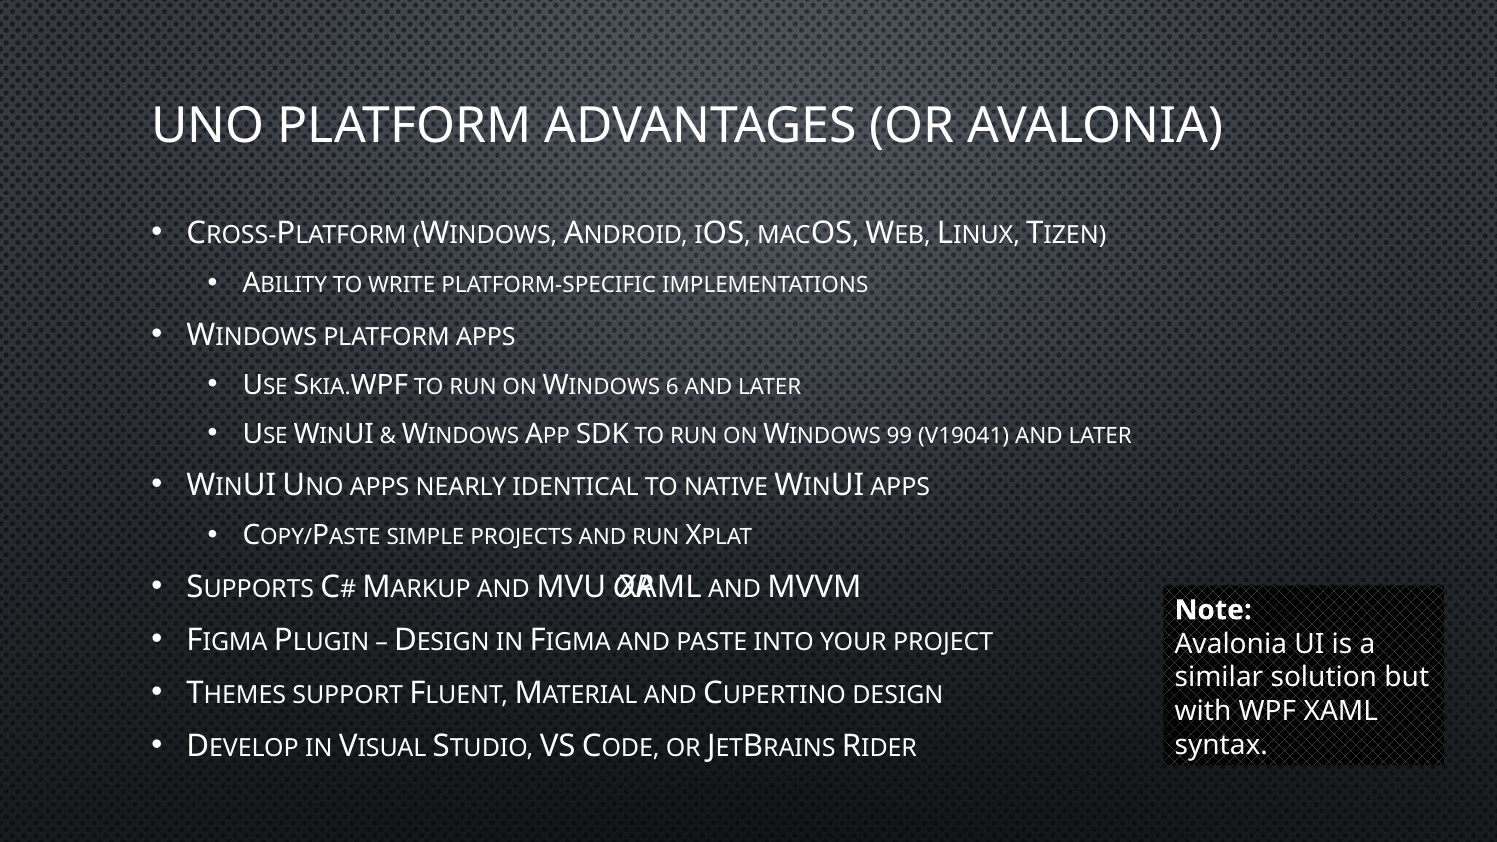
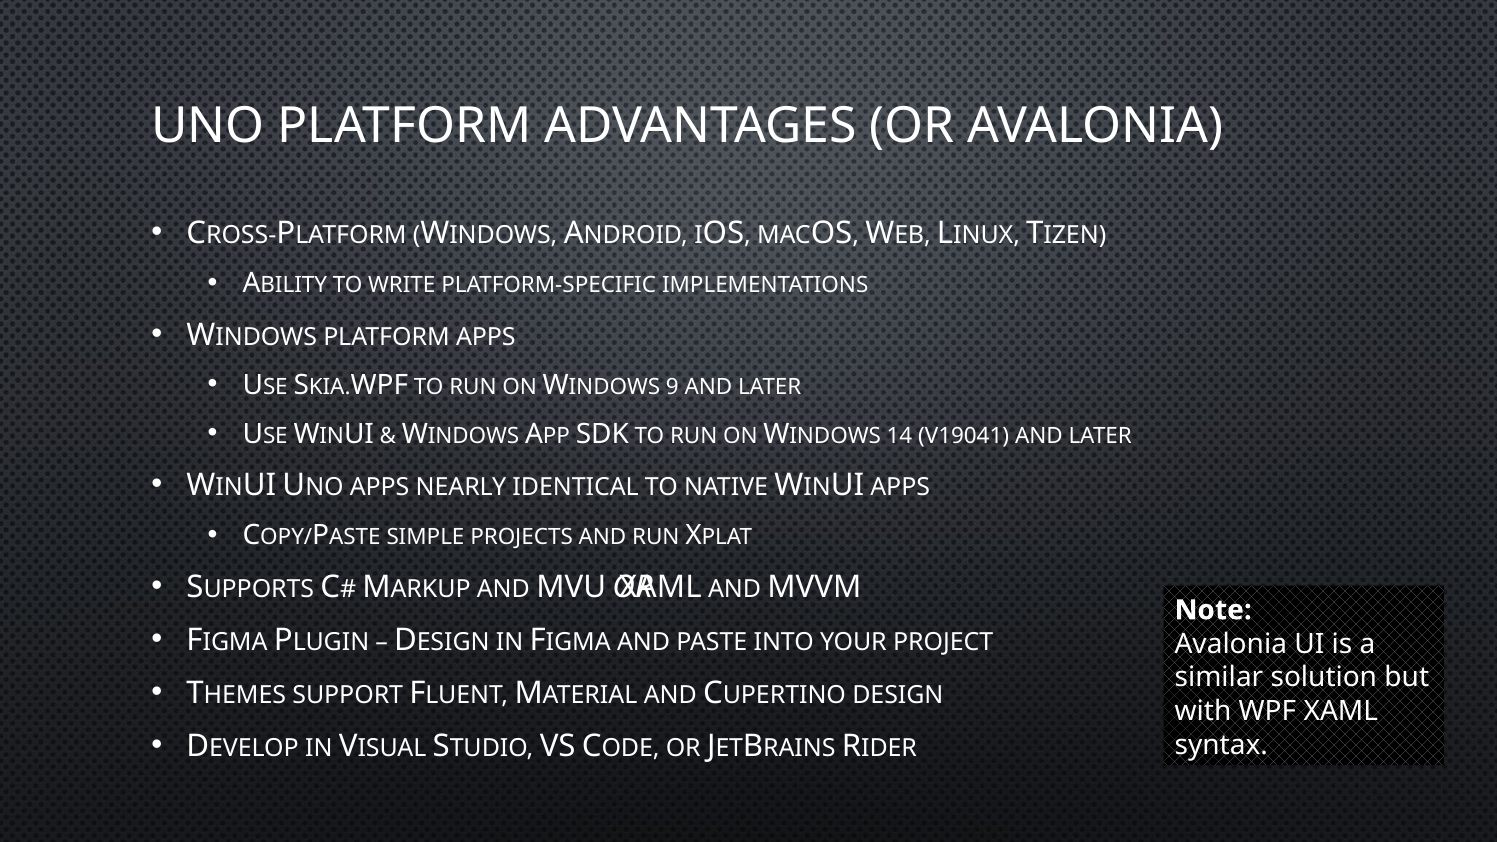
6: 6 -> 9 (672, 387)
99: 99 -> 14 (900, 436)
